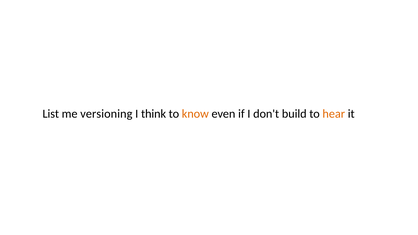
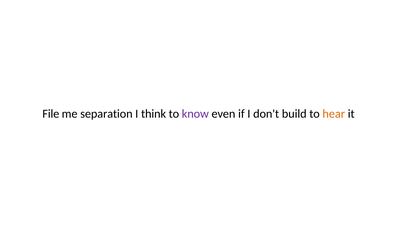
List: List -> File (51, 114)
versioning: versioning -> separation (106, 114)
know colour: orange -> purple (195, 114)
